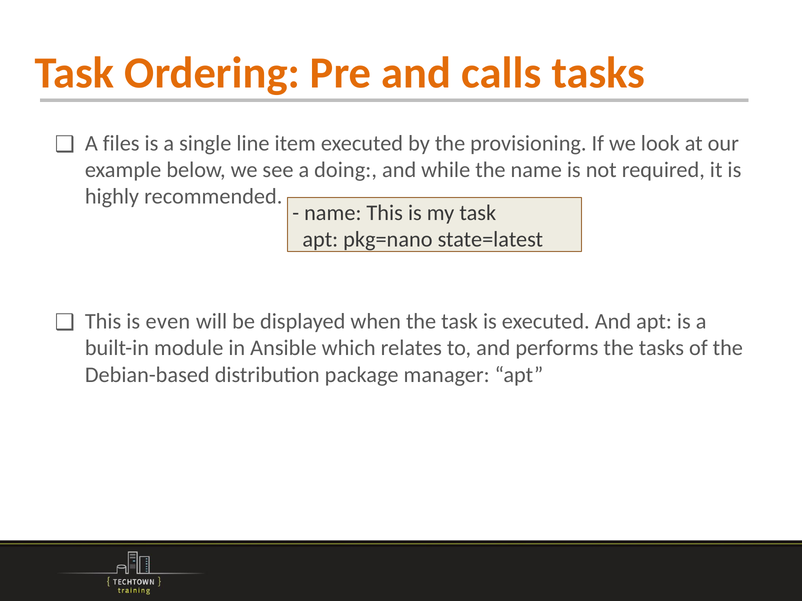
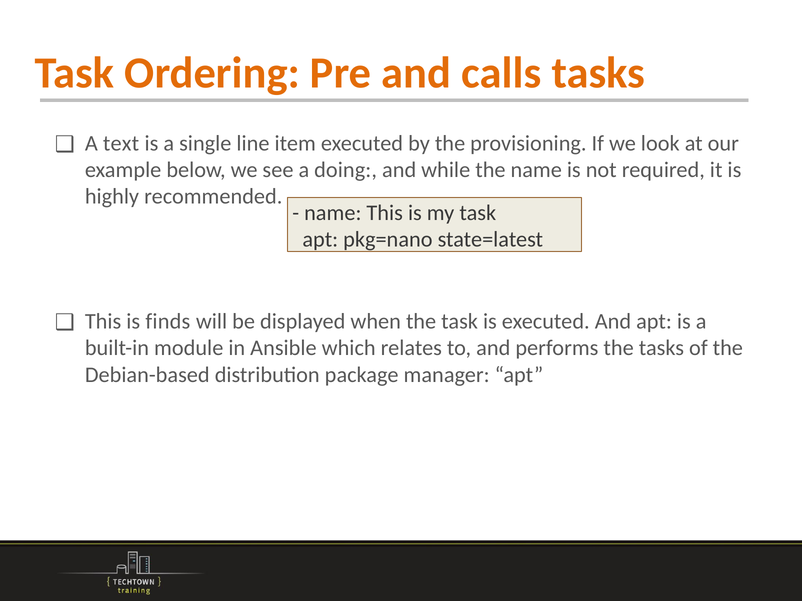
files: files -> text (121, 143)
even: even -> finds (168, 322)
